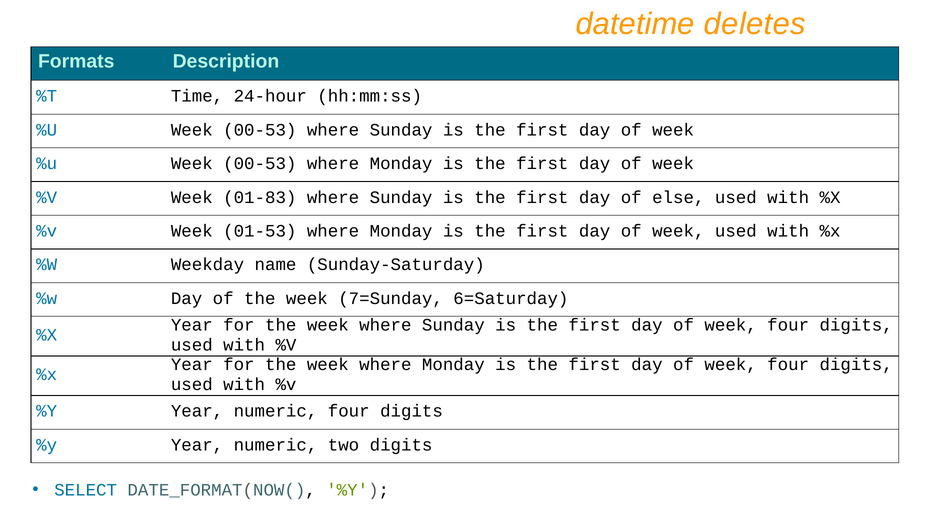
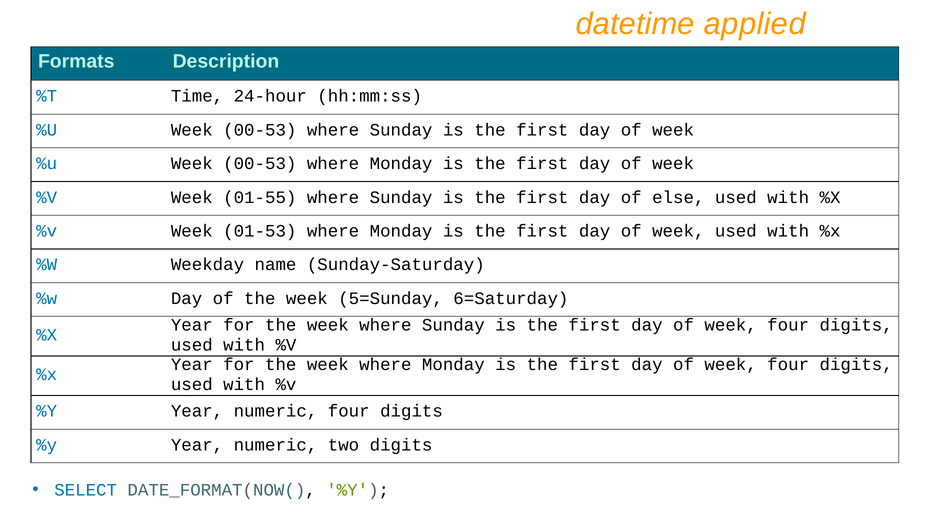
deletes: deletes -> applied (755, 24)
01-83: 01-83 -> 01-55 (260, 197)
7=Sunday: 7=Sunday -> 5=Sunday (391, 298)
